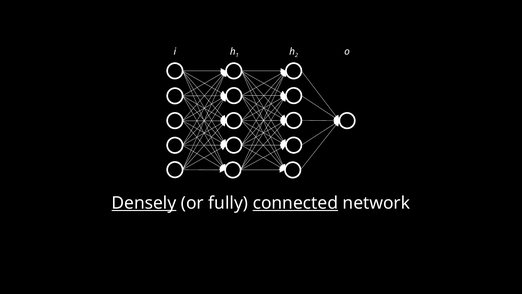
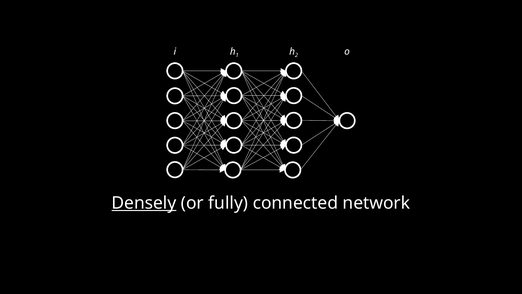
connected underline: present -> none (295, 203)
